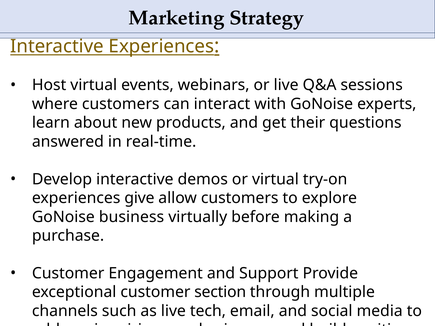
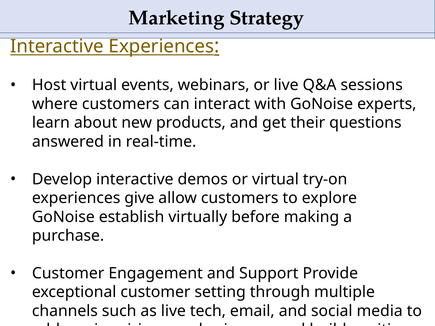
business: business -> establish (132, 217)
section: section -> setting (220, 292)
